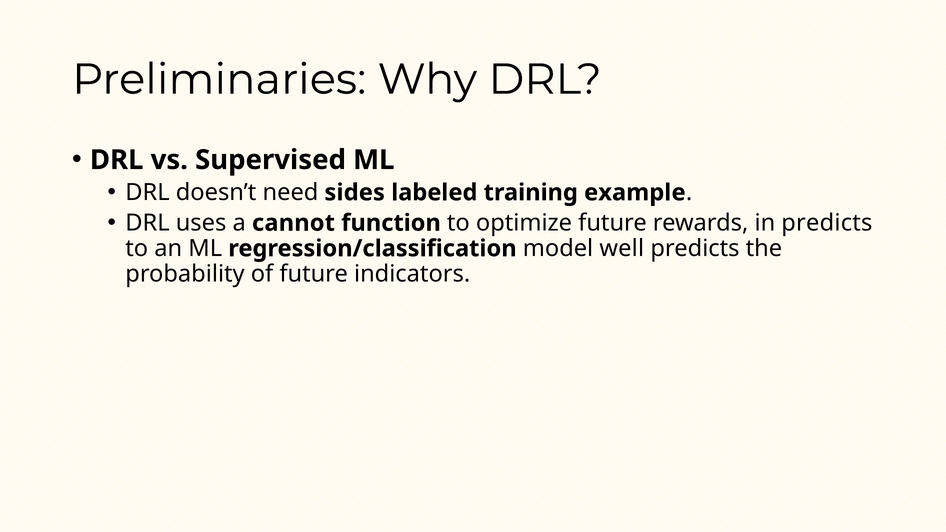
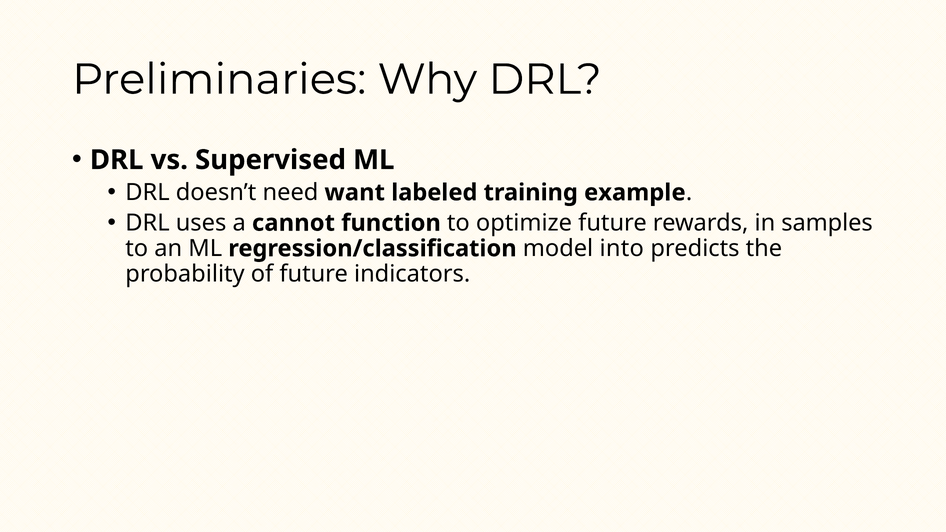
sides: sides -> want (355, 193)
in predicts: predicts -> samples (827, 223)
well: well -> into (622, 249)
